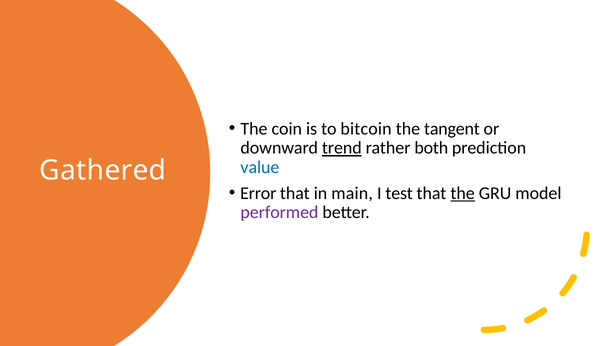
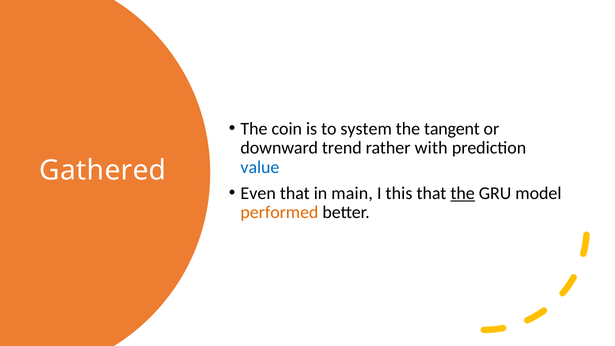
bitcoin: bitcoin -> system (366, 129)
trend underline: present -> none (342, 148)
both: both -> with (431, 148)
Error: Error -> Even (258, 193)
test: test -> this (399, 193)
performed colour: purple -> orange (279, 212)
